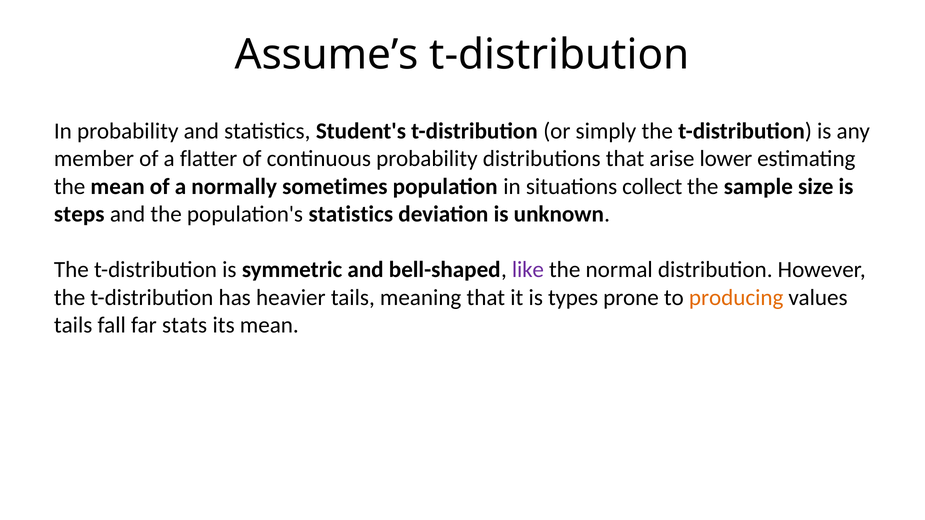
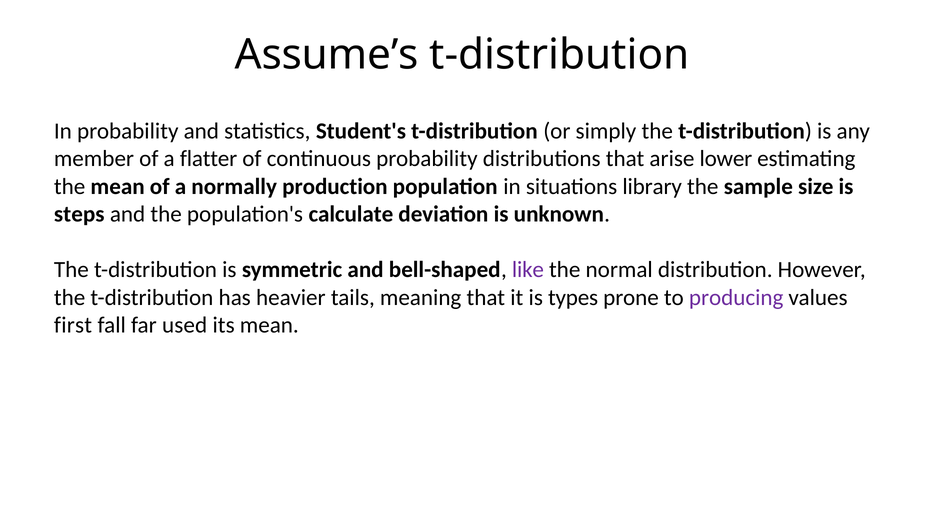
sometimes: sometimes -> production (335, 187)
collect: collect -> library (652, 187)
population's statistics: statistics -> calculate (351, 214)
producing colour: orange -> purple (736, 298)
tails: tails -> first (73, 325)
stats: stats -> used (185, 325)
